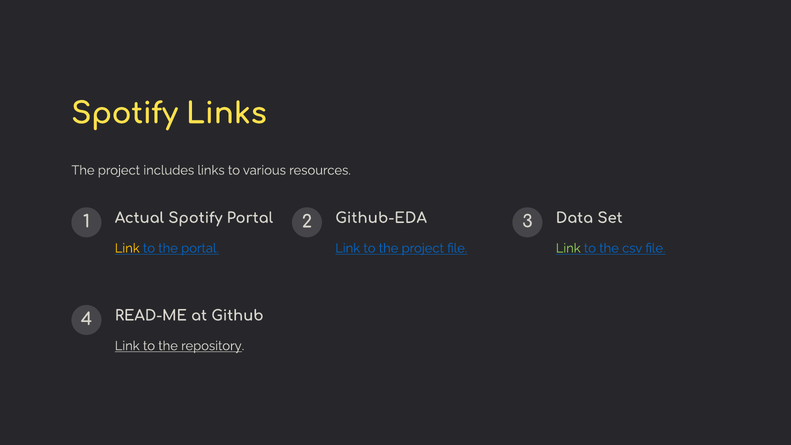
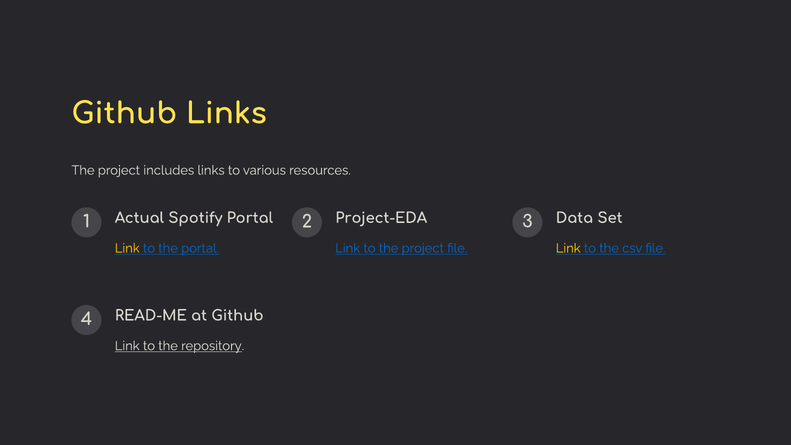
Spotify: Spotify -> Github (124, 114)
Github-EDA: Github-EDA -> Project-EDA (381, 218)
Link colour: light green -> yellow (568, 248)
